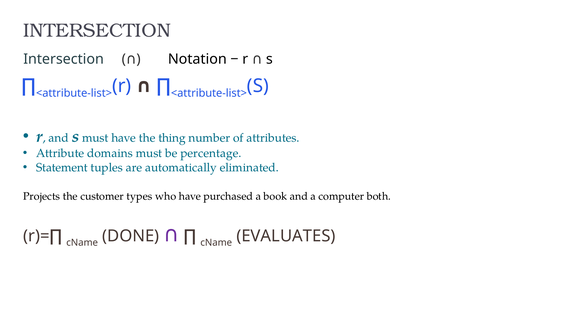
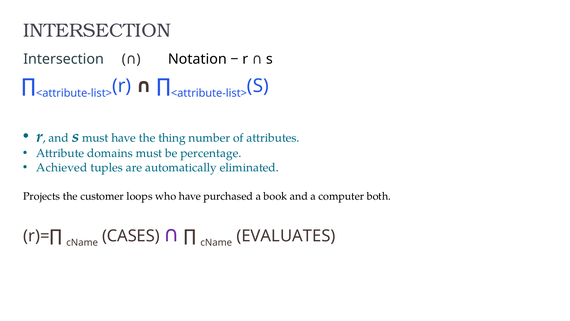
Statement: Statement -> Achieved (62, 167)
types: types -> loops (140, 196)
DONE: DONE -> CASES (131, 236)
